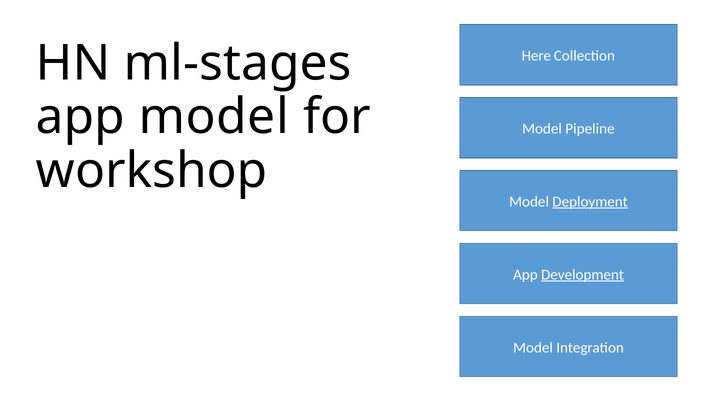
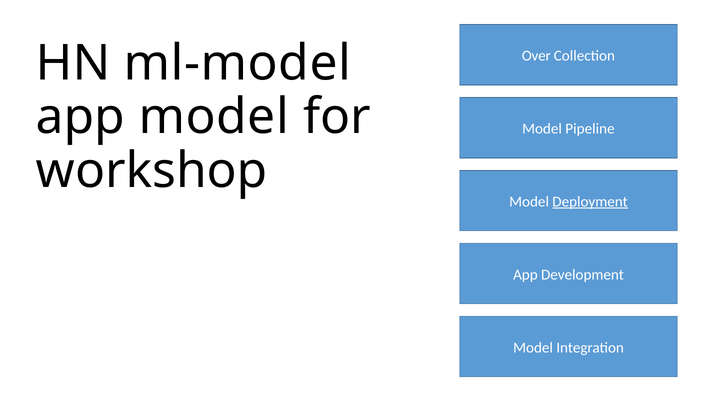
ml-stages: ml-stages -> ml-model (237, 63)
Here: Here -> Over (536, 56)
Development underline: present -> none (583, 275)
